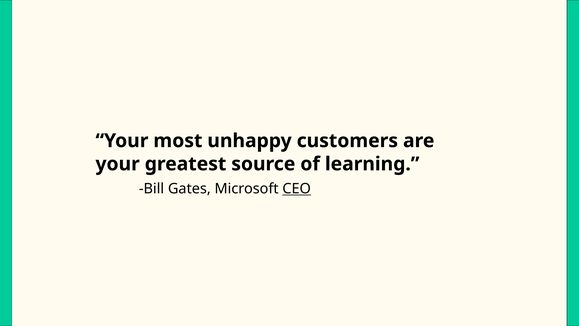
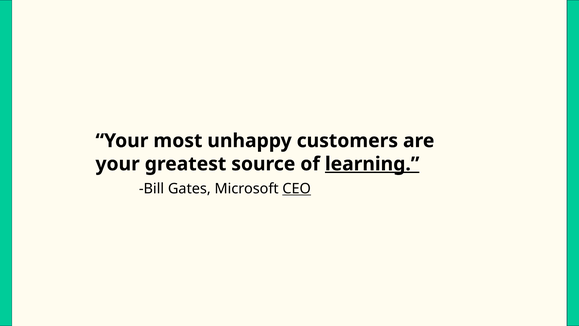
learning underline: none -> present (372, 164)
